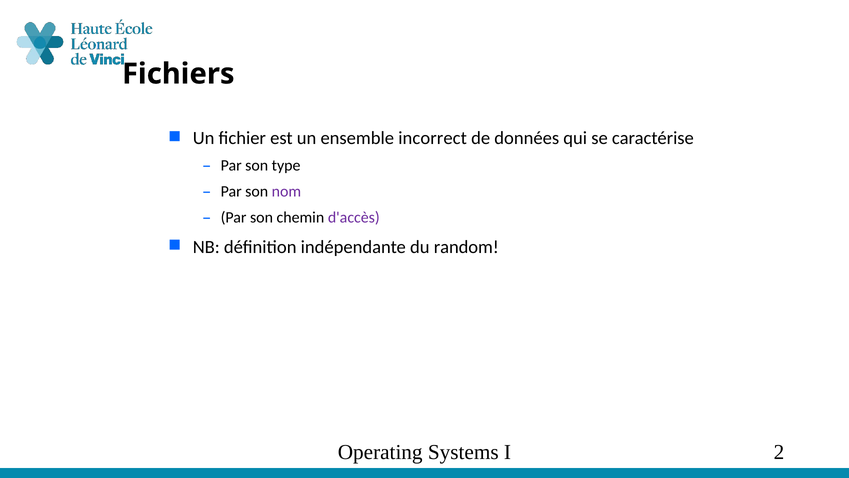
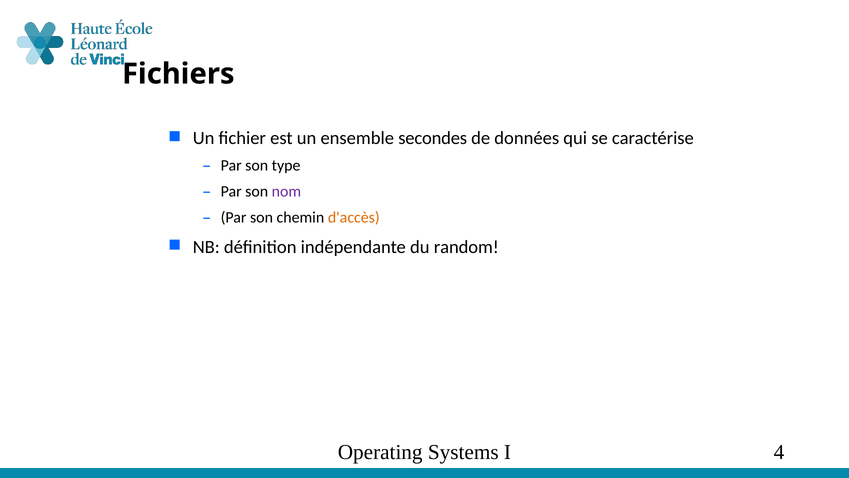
incorrect: incorrect -> secondes (433, 138)
d'accès colour: purple -> orange (354, 217)
2: 2 -> 4 (779, 452)
